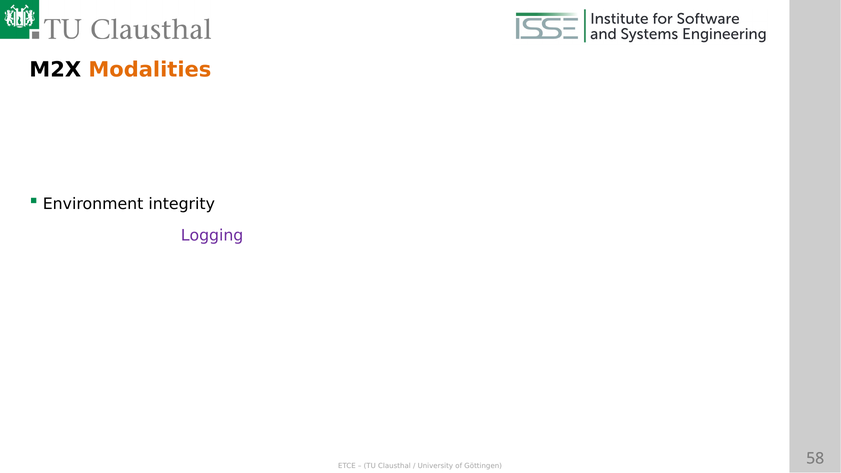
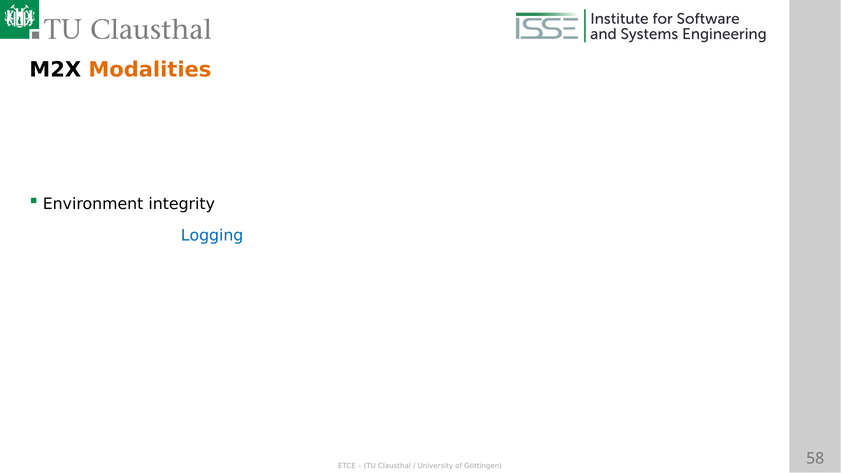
Logging colour: purple -> blue (212, 235)
